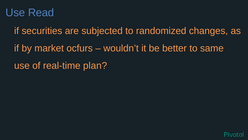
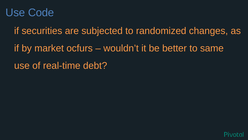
Read: Read -> Code (41, 13)
plan: plan -> debt (95, 66)
